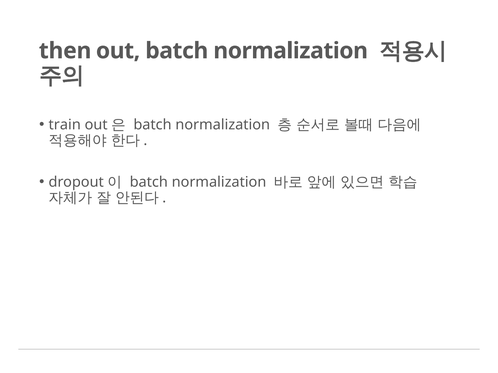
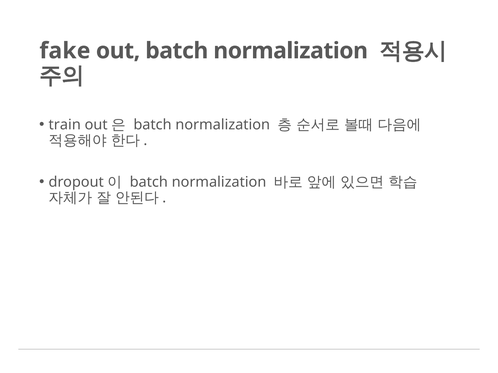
then: then -> fake (65, 51)
